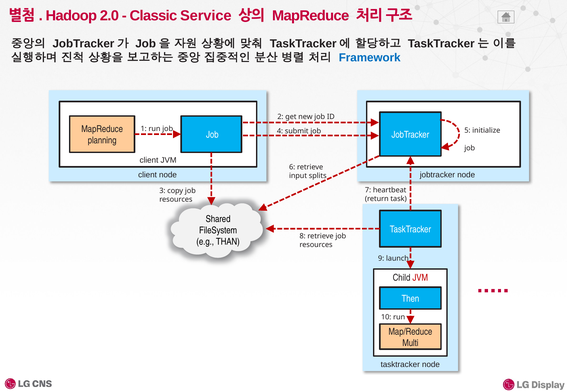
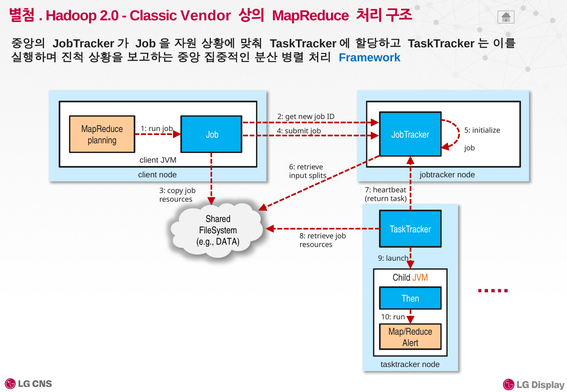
Service: Service -> Vendor (206, 16)
THAN: THAN -> DATA (228, 242)
JVM colour: red -> orange (420, 278)
Multi: Multi -> Alert (410, 343)
